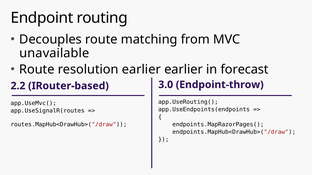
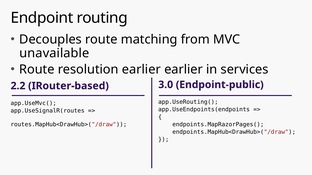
forecast: forecast -> services (245, 70)
Endpoint-throw: Endpoint-throw -> Endpoint-public (220, 85)
